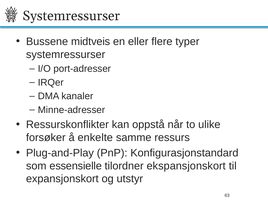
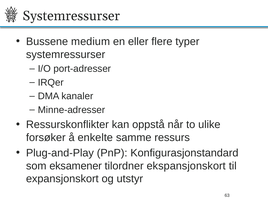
midtveis: midtveis -> medium (91, 42)
essensielle: essensielle -> eksamener (76, 166)
